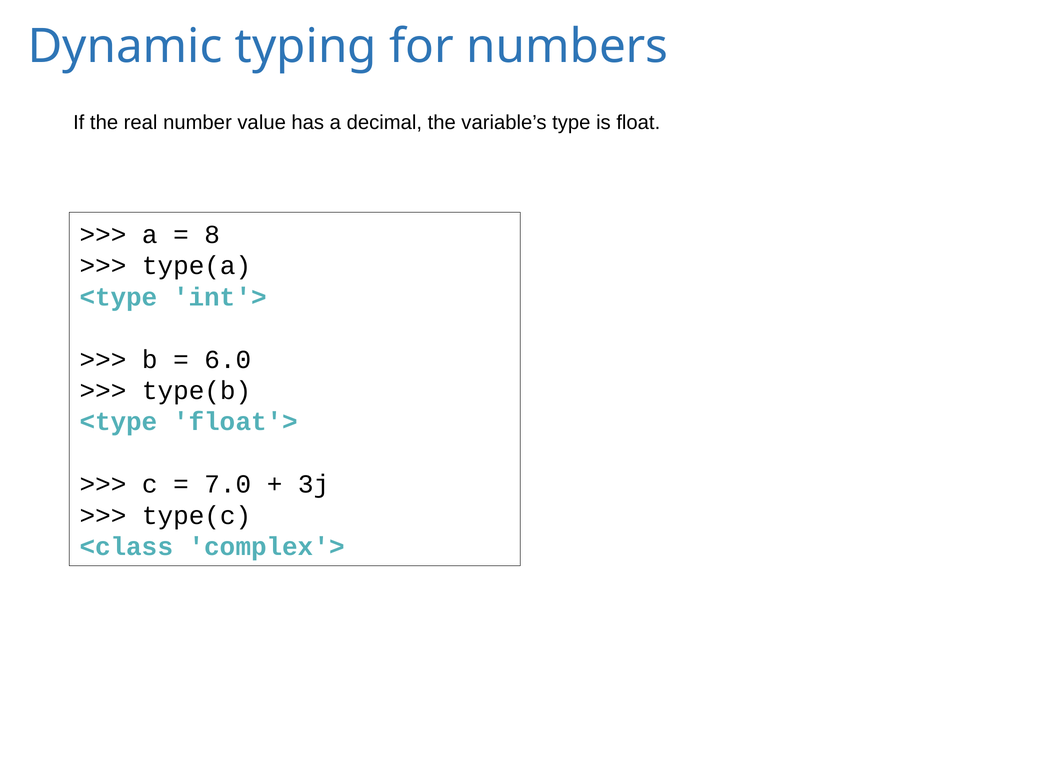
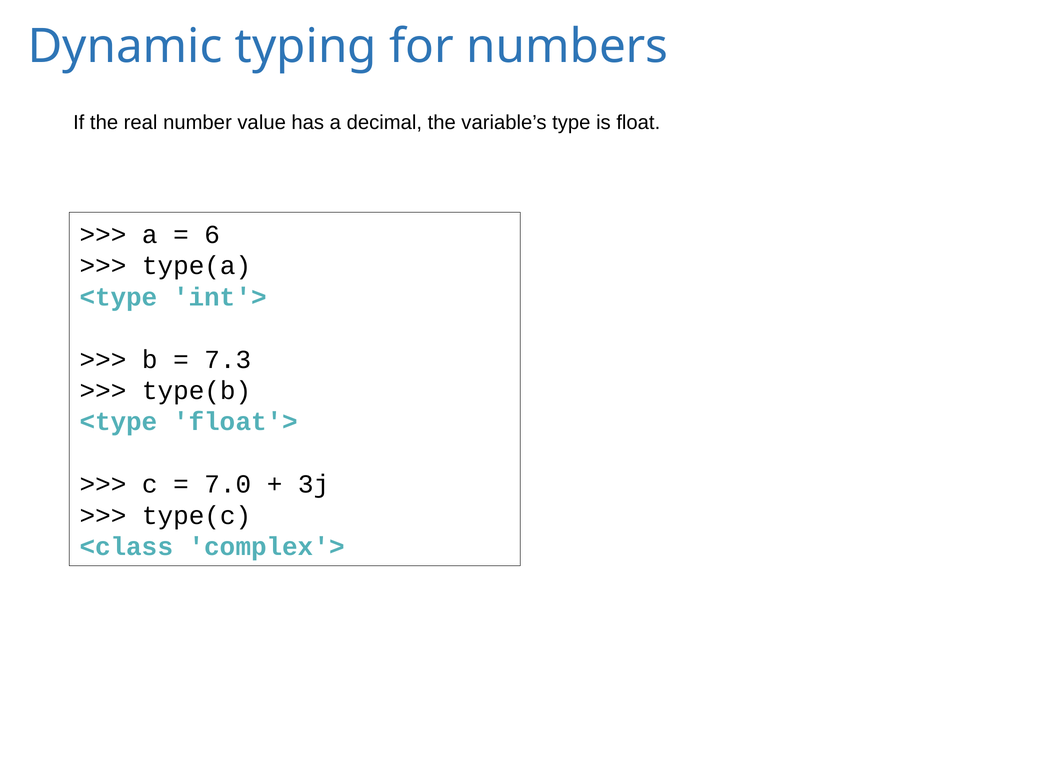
8: 8 -> 6 (212, 235)
6.0: 6.0 -> 7.3 (228, 359)
